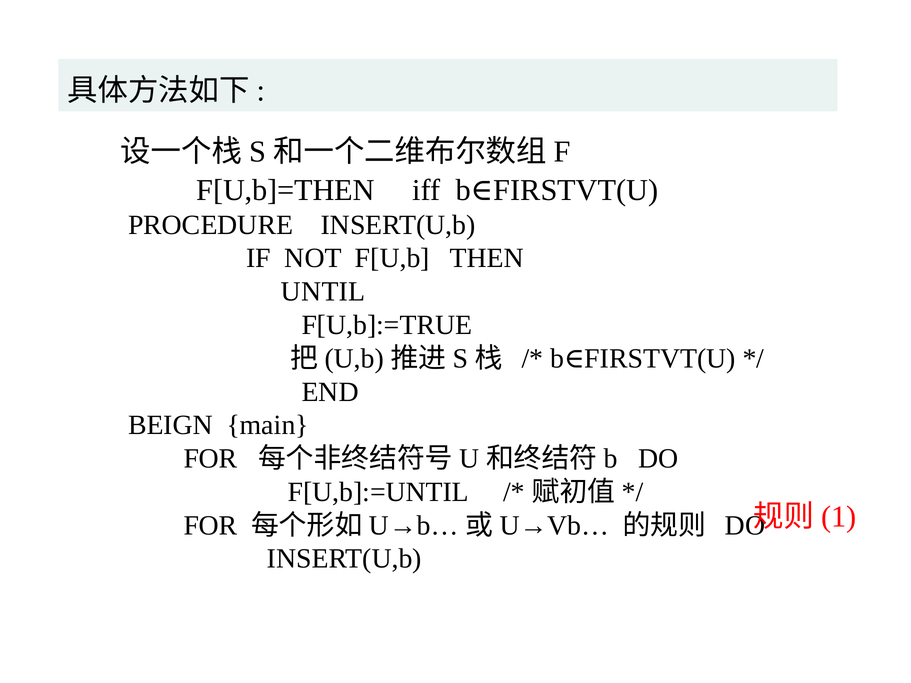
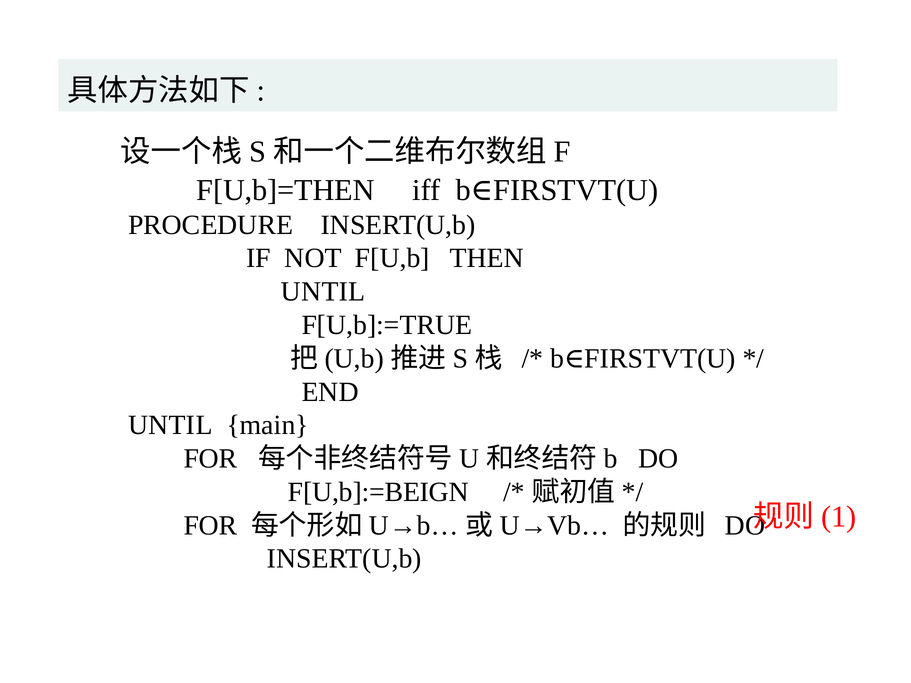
BEIGN: BEIGN -> UNTIL (170, 425)
F[U,b]:=UNTIL: F[U,b]:=UNTIL -> F[U,b]:=BEIGN (378, 492)
